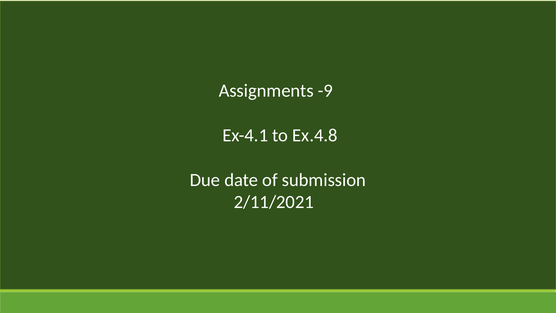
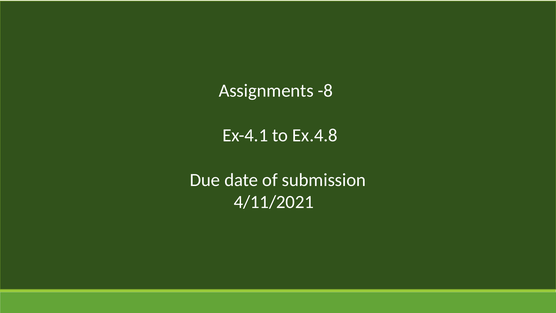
-9: -9 -> -8 (325, 91)
2/11/2021: 2/11/2021 -> 4/11/2021 (274, 202)
